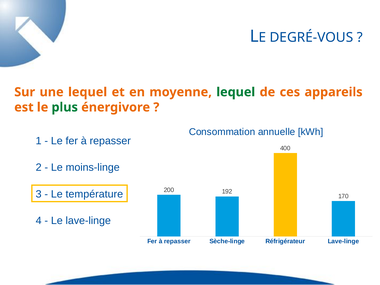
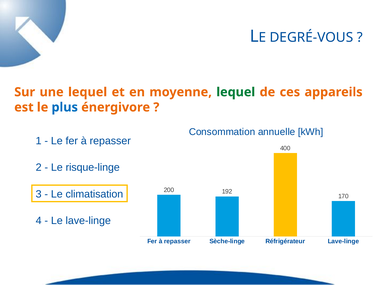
plus colour: green -> blue (65, 107)
moins-linge: moins-linge -> risque-linge (93, 167)
température: température -> climatisation (94, 194)
